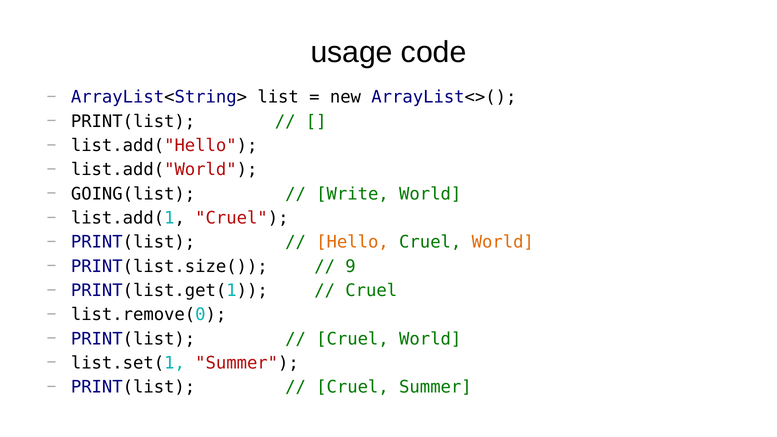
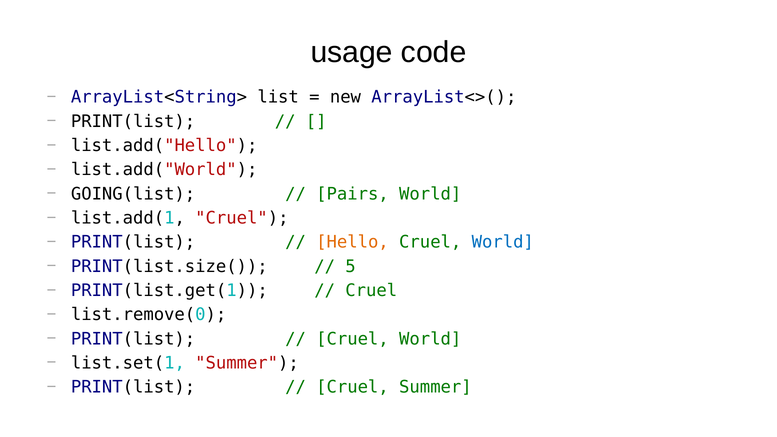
Write: Write -> Pairs (352, 194)
World colour: orange -> blue (503, 242)
9: 9 -> 5 (351, 266)
